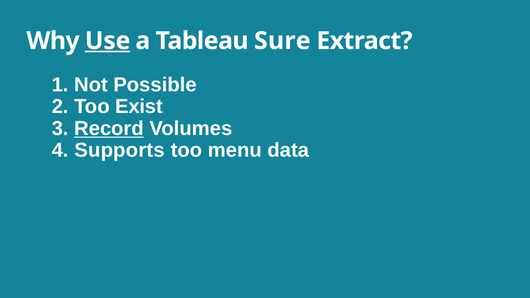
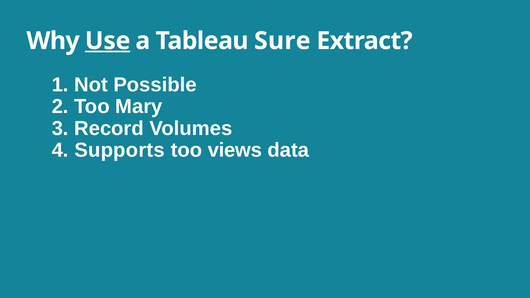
Exist: Exist -> Mary (139, 107)
Record underline: present -> none (109, 129)
menu: menu -> views (235, 150)
